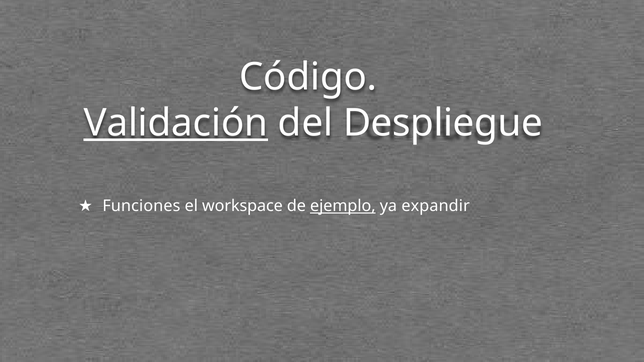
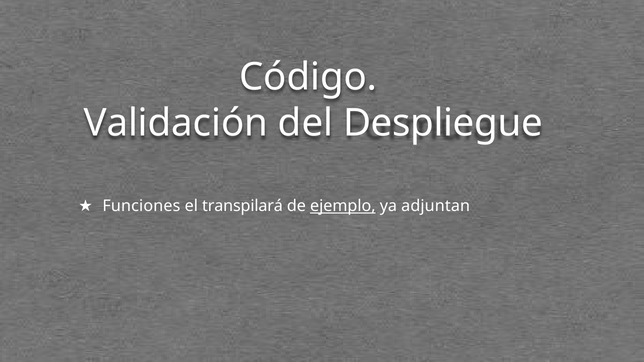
Validación underline: present -> none (176, 123)
workspace: workspace -> transpilará (242, 206)
expandir: expandir -> adjuntan (436, 206)
